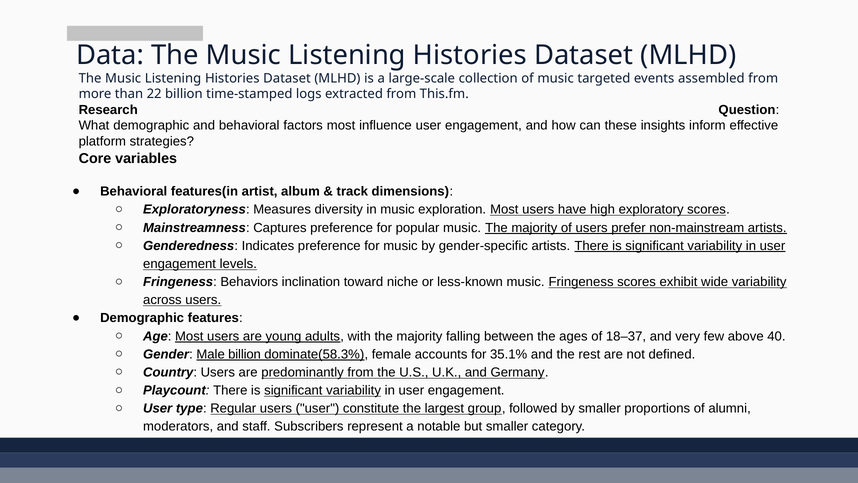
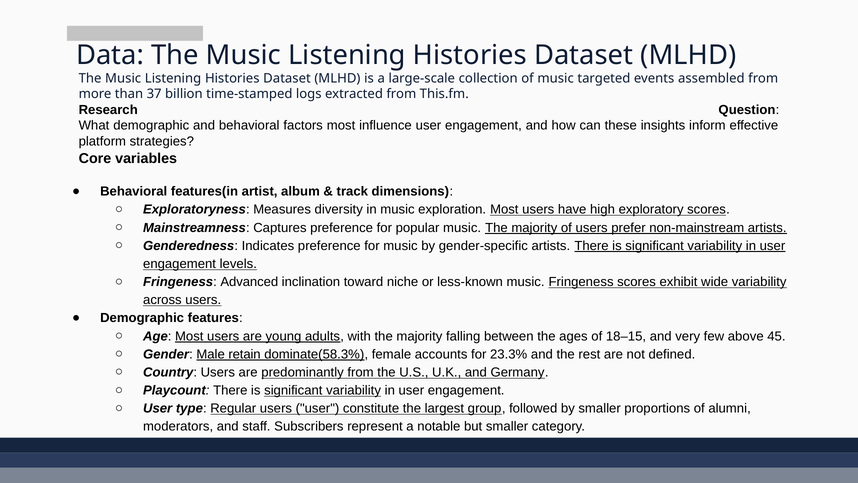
22: 22 -> 37 (154, 94)
Behaviors: Behaviors -> Advanced (249, 282)
18–37: 18–37 -> 18–15 (626, 336)
40: 40 -> 45 (776, 336)
Male billion: billion -> retain (245, 354)
35.1%: 35.1% -> 23.3% (509, 354)
